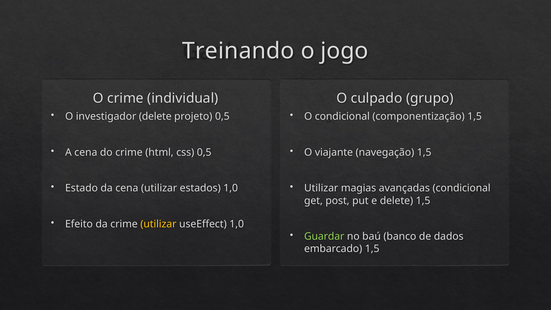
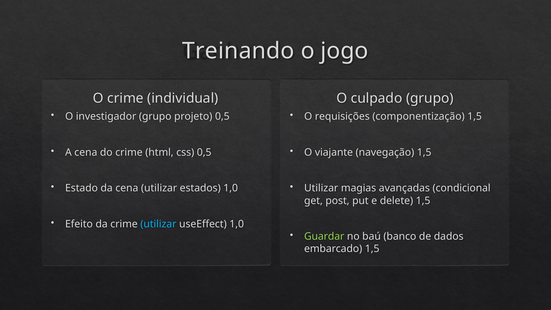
investigador delete: delete -> grupo (155, 117)
O condicional: condicional -> requisições (342, 117)
utilizar colour: yellow -> light blue (158, 224)
